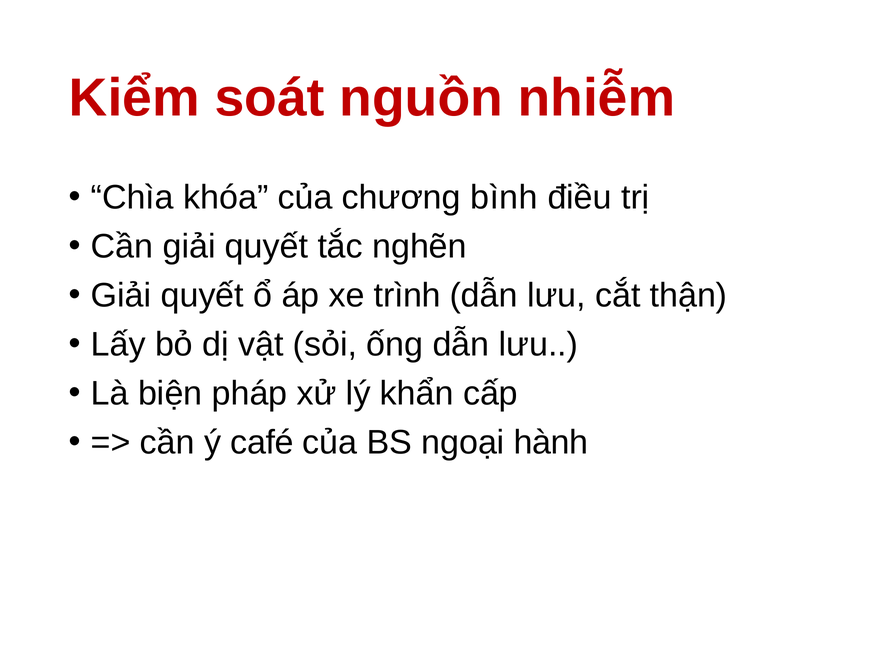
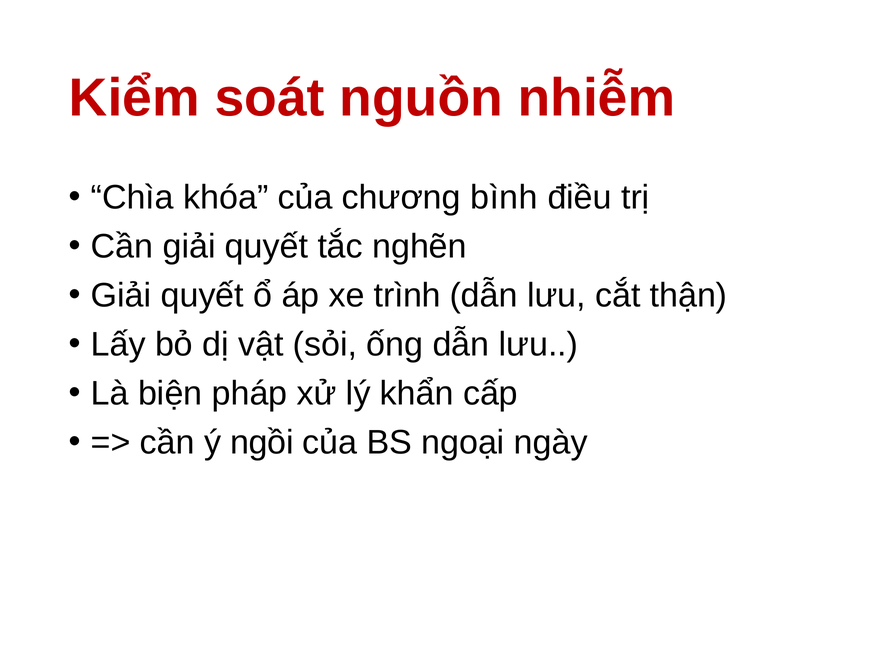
café: café -> ngồi (262, 442)
hành: hành -> ngày (551, 442)
